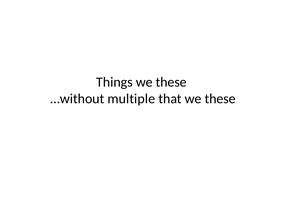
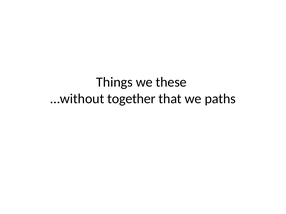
multiple: multiple -> together (131, 99)
that we these: these -> paths (220, 99)
